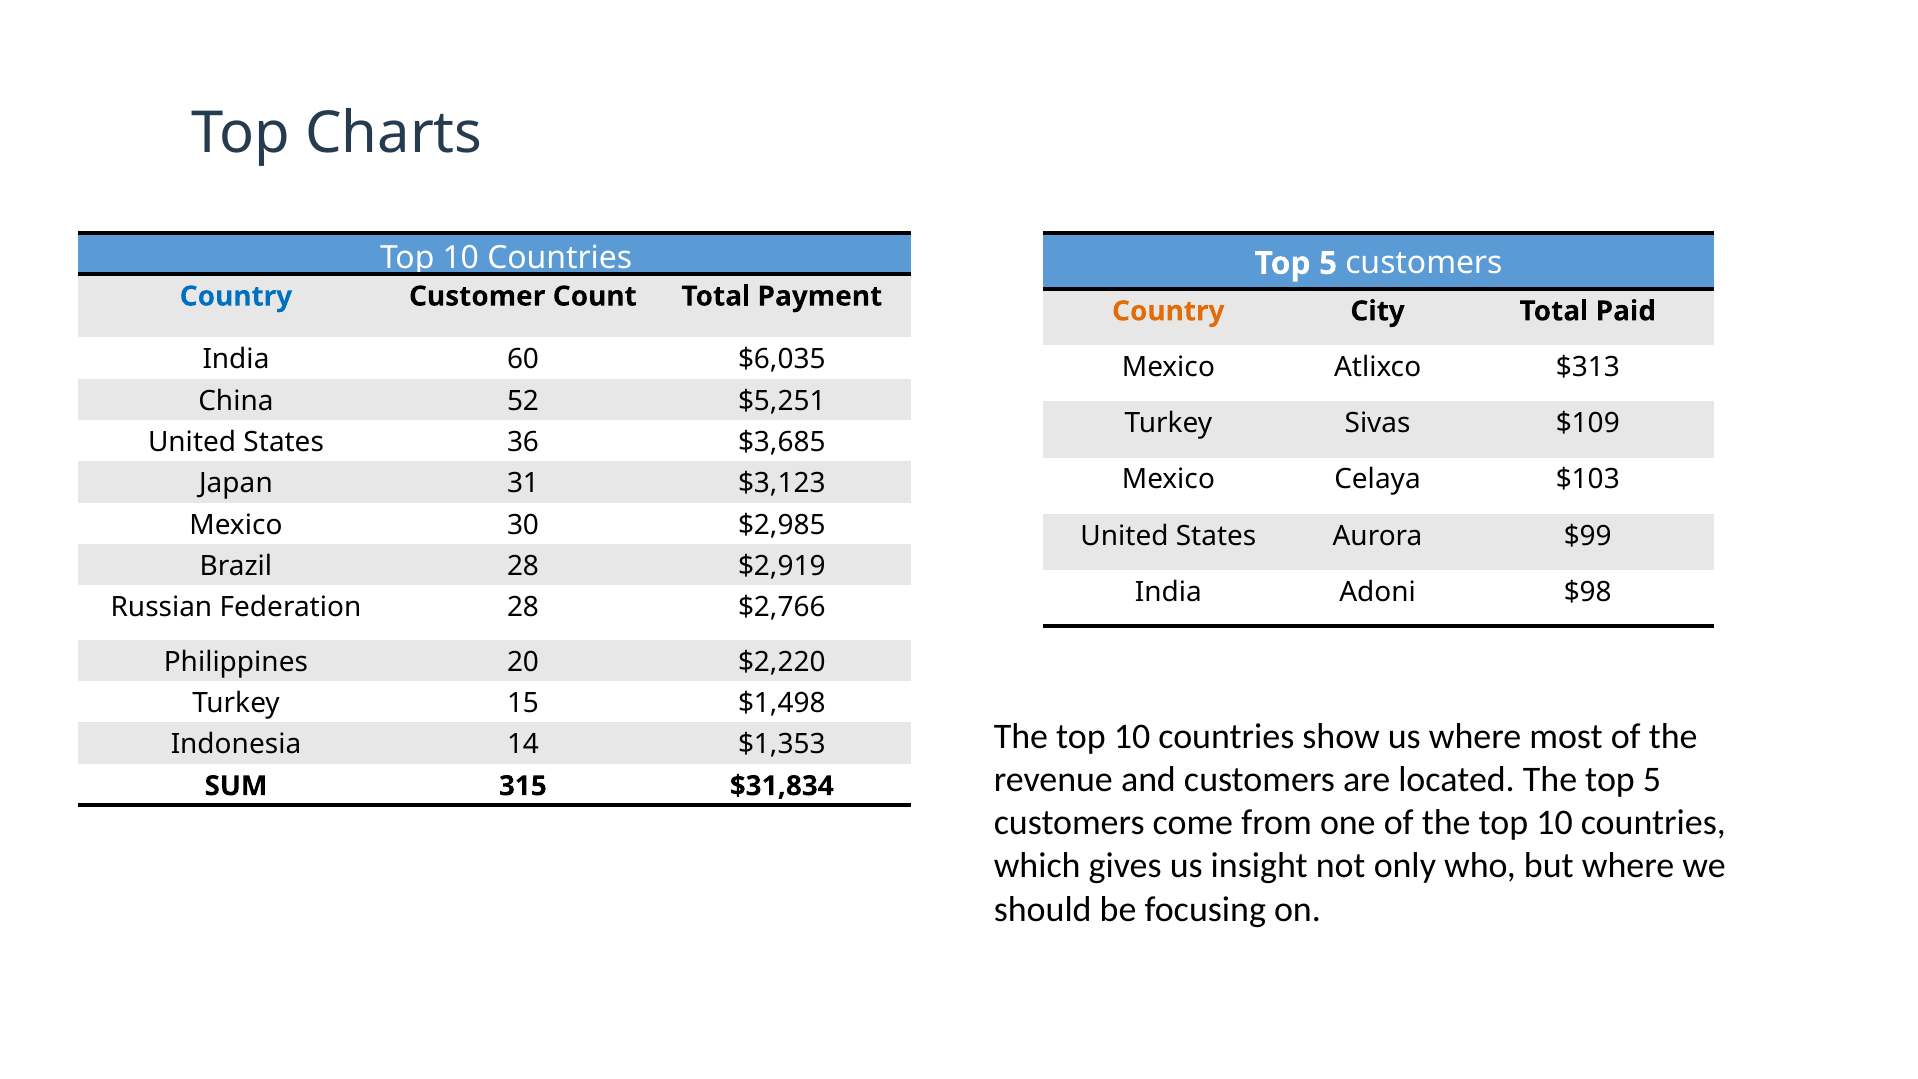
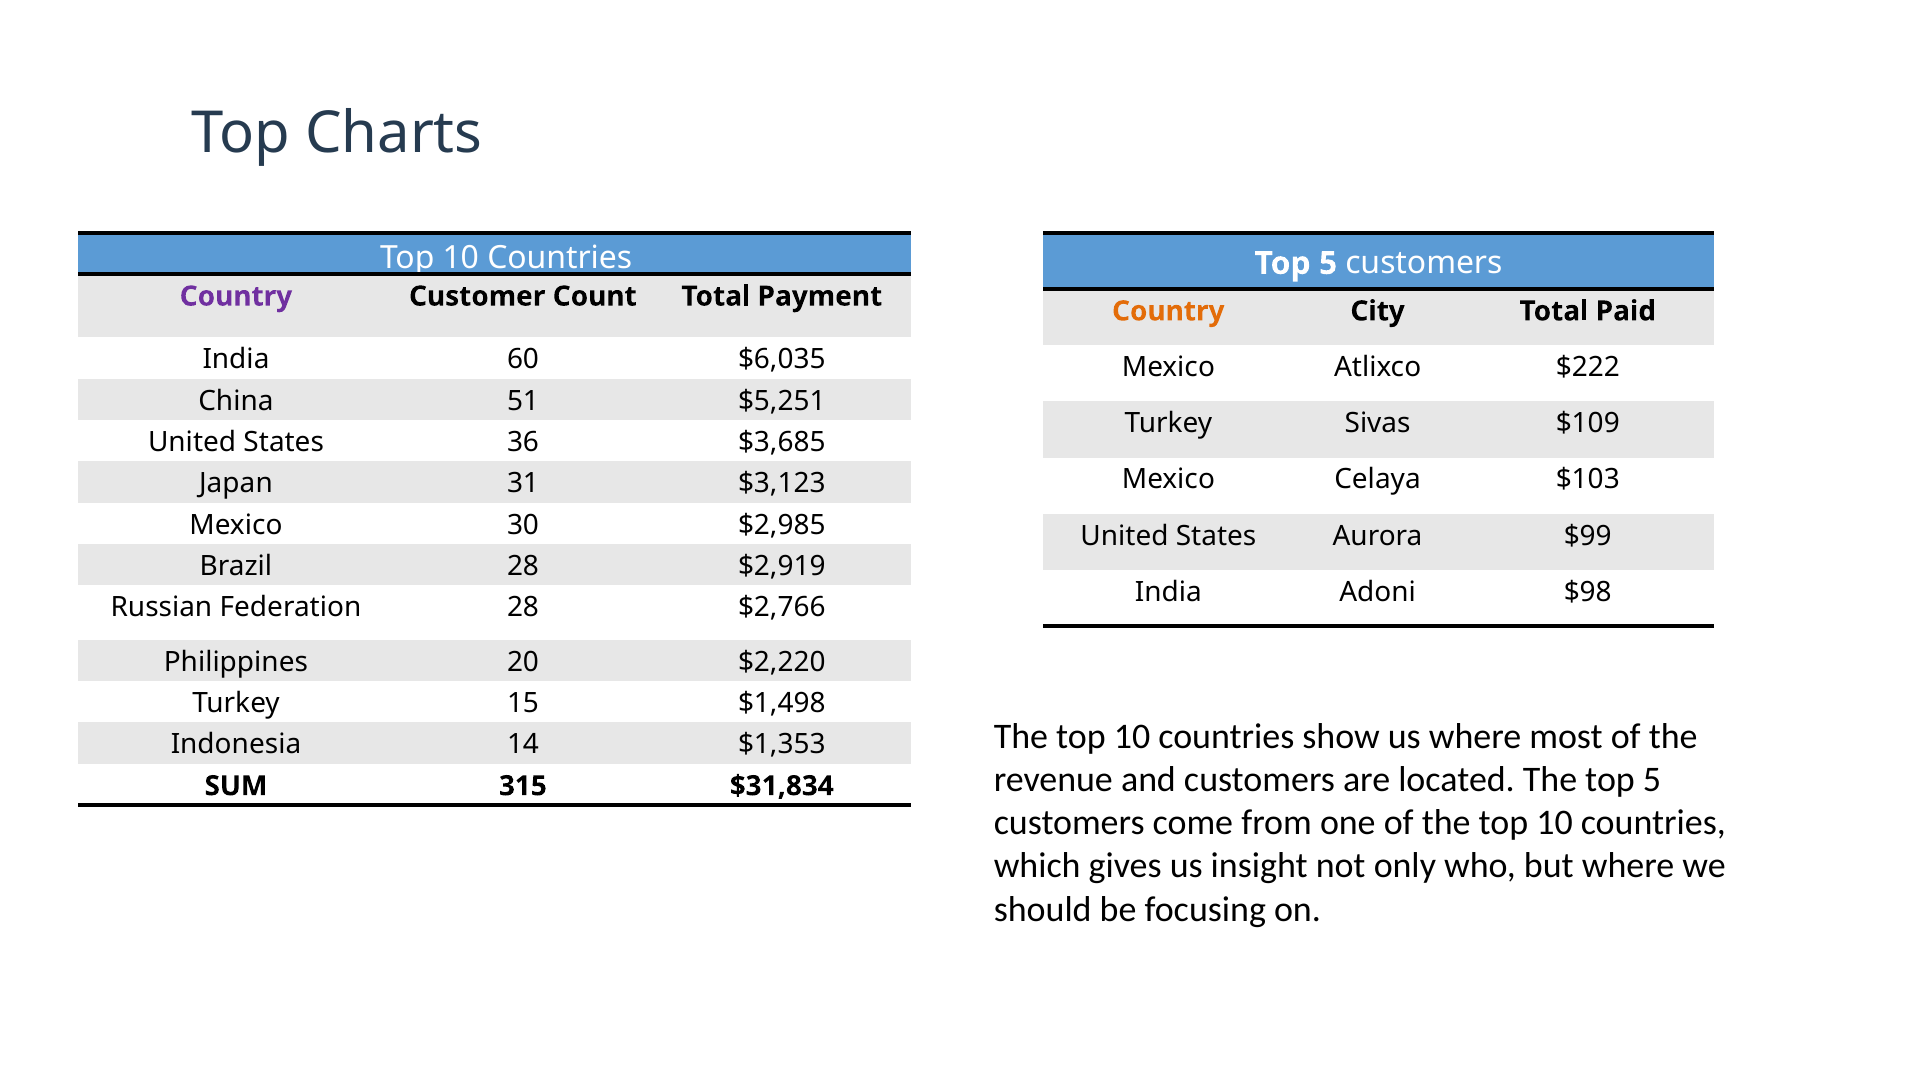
Country colour: blue -> purple (236, 296)
$313: $313 -> $222 (1588, 367)
52: 52 -> 51 (523, 401)
